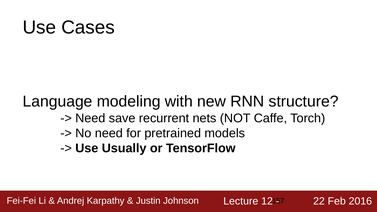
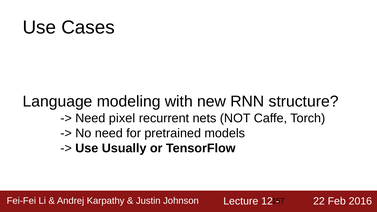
save: save -> pixel (122, 118)
